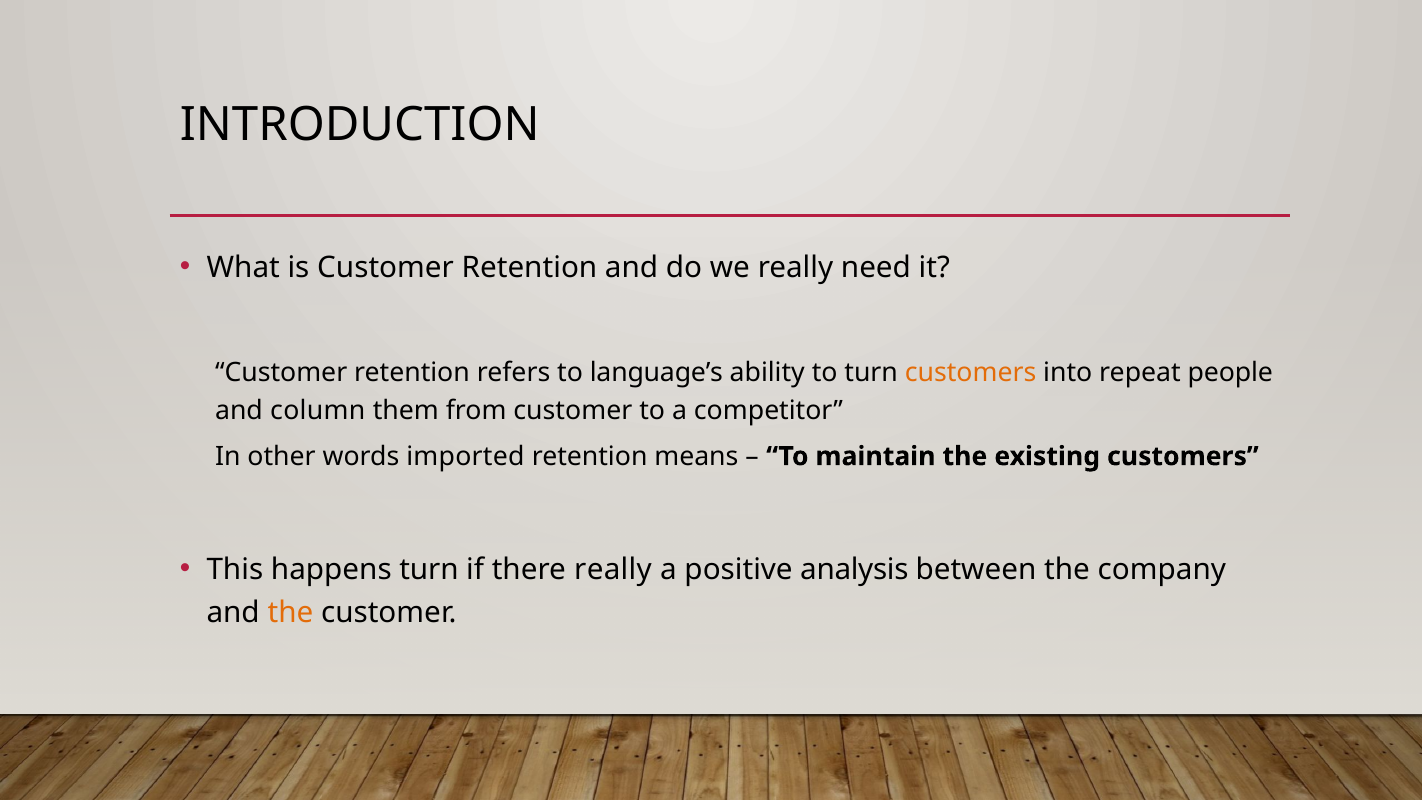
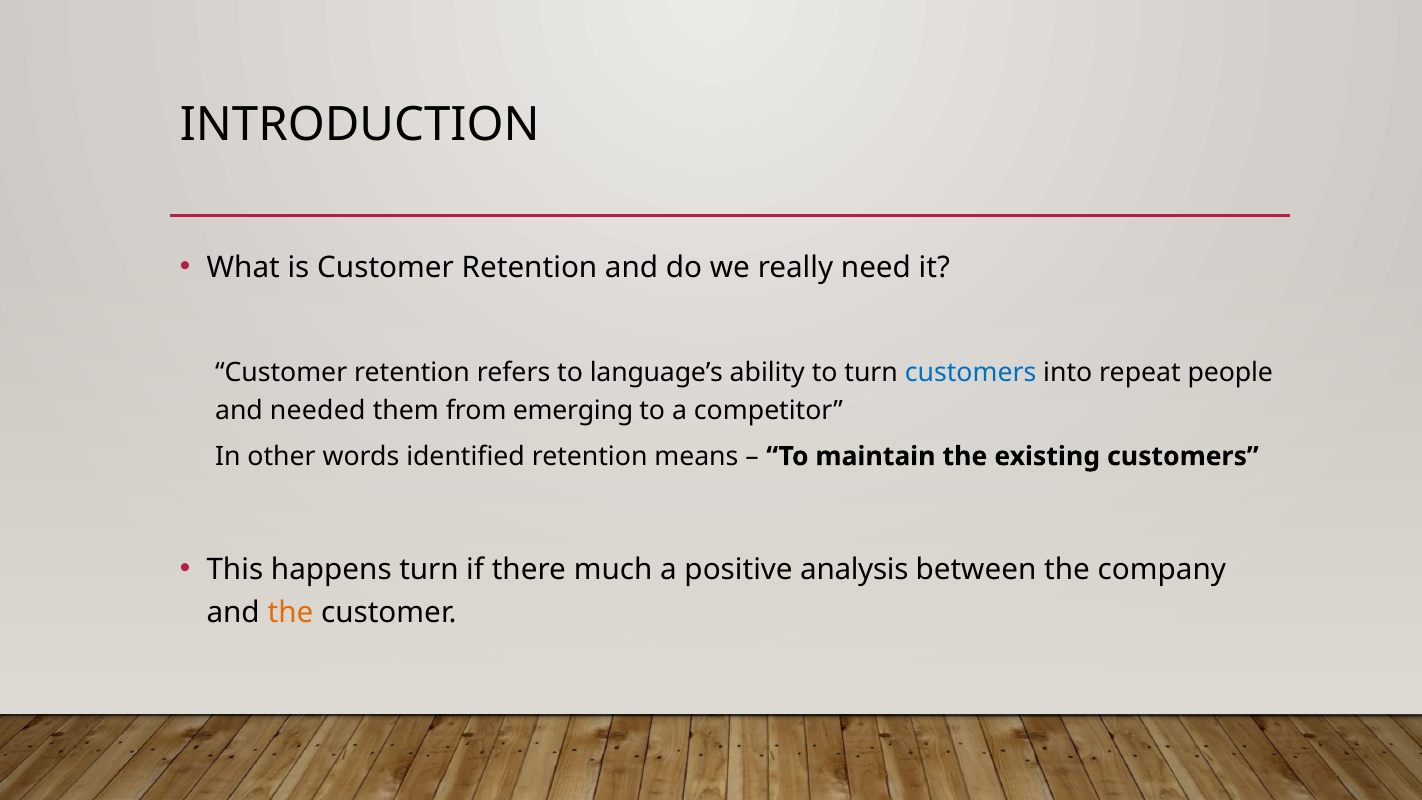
customers colour: orange -> blue (971, 372)
column: column -> needed (318, 411)
from customer: customer -> emerging (573, 411)
imported: imported -> identified (466, 456)
there really: really -> much (613, 570)
